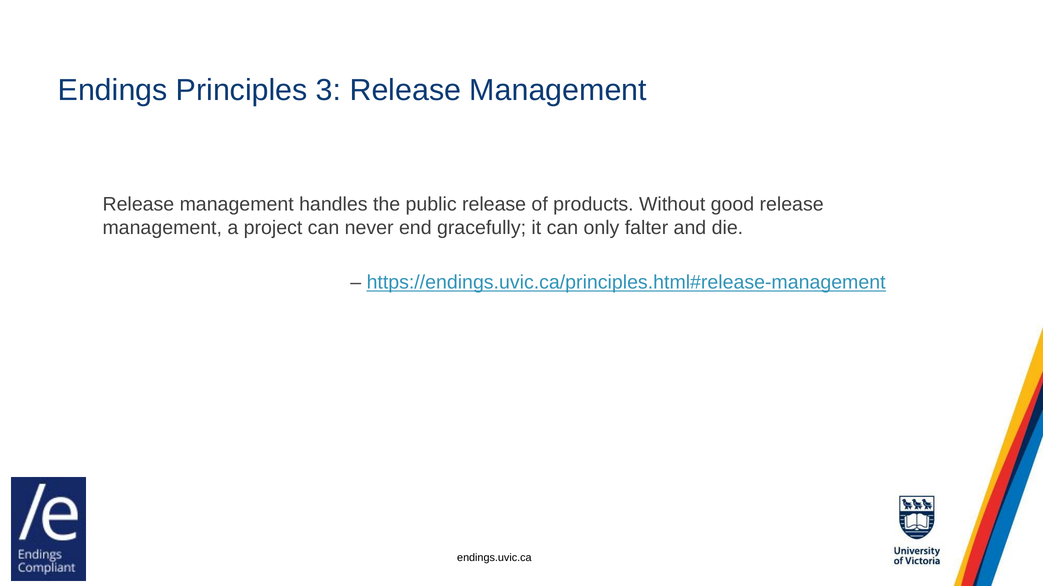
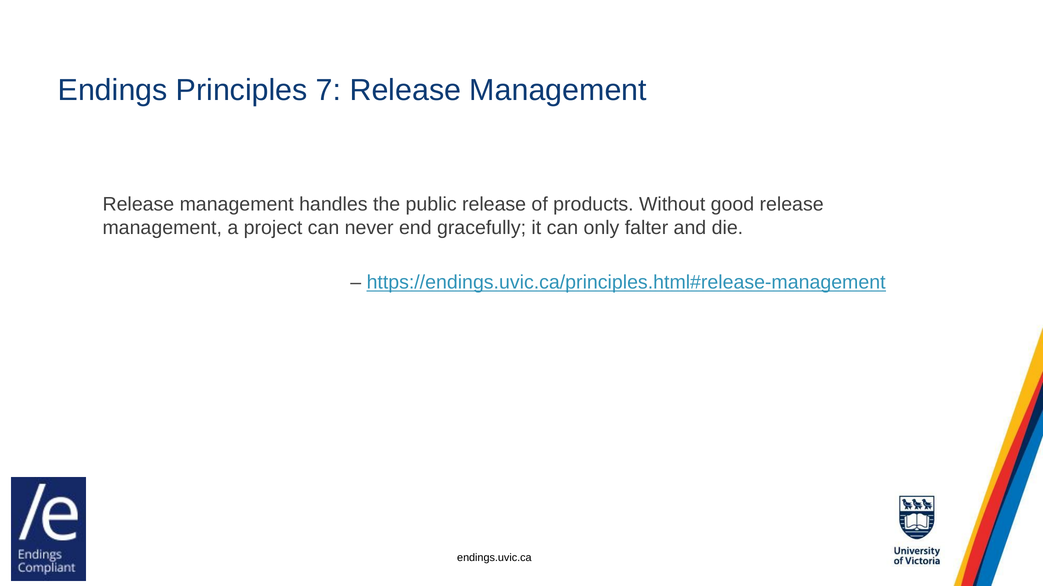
3: 3 -> 7 (329, 90)
